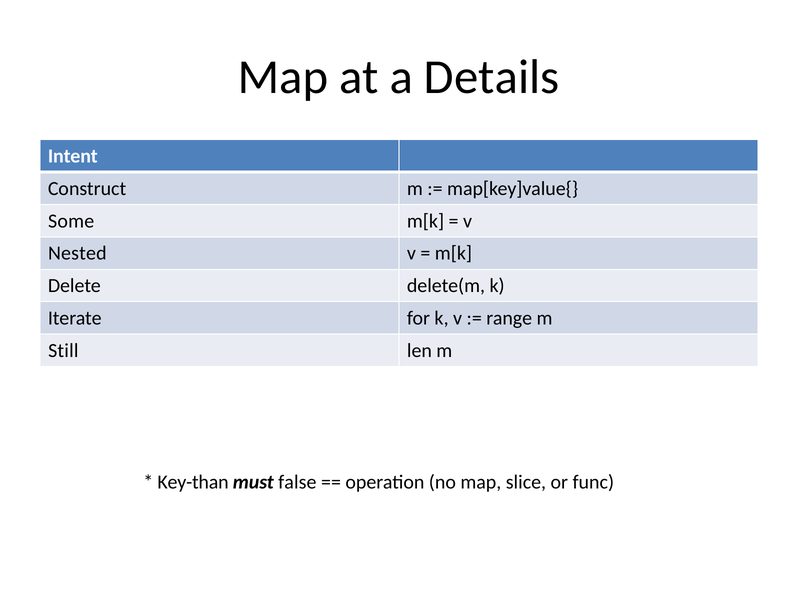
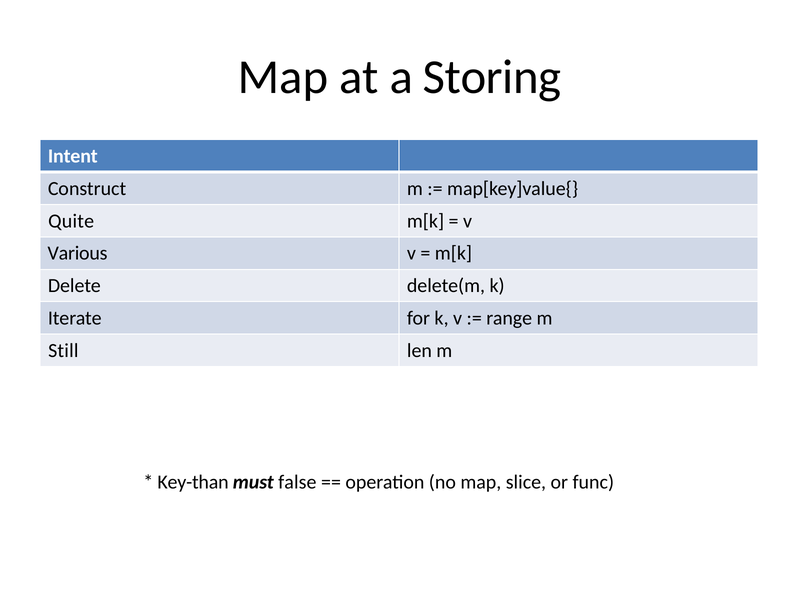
Details: Details -> Storing (492, 77)
Some: Some -> Quite (71, 221)
Nested: Nested -> Various (78, 253)
